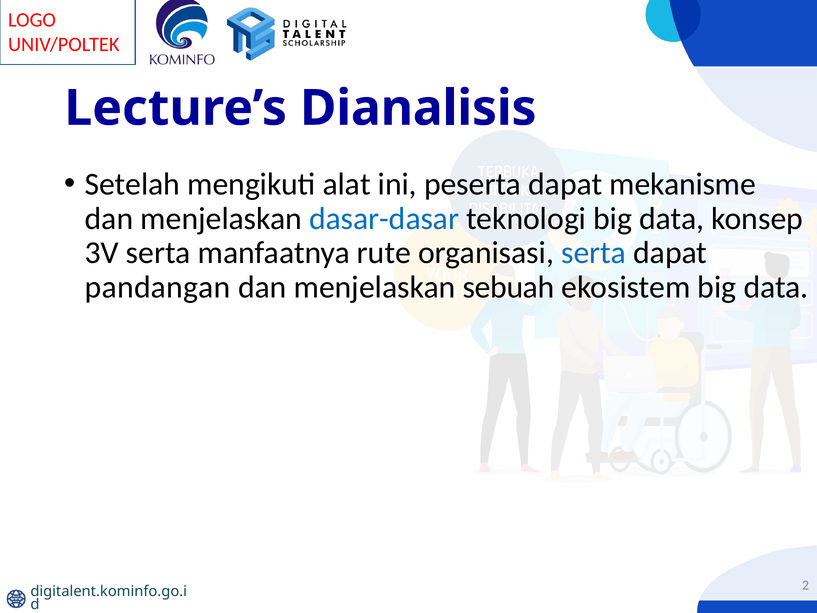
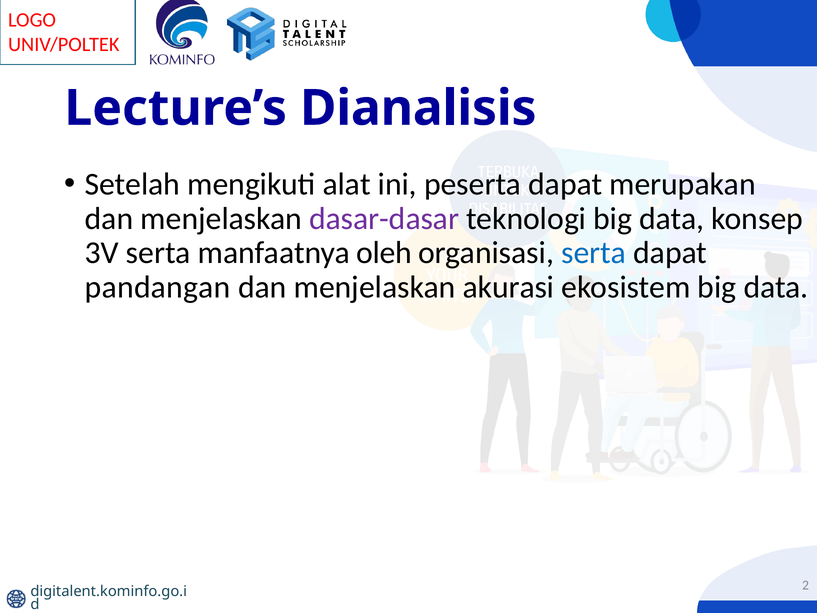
mekanisme: mekanisme -> merupakan (683, 184)
dasar-dasar colour: blue -> purple (384, 218)
rute: rute -> oleh (384, 253)
sebuah: sebuah -> akurasi (508, 287)
